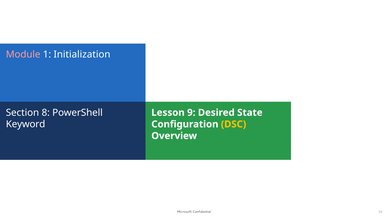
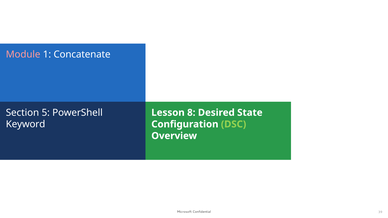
Initialization: Initialization -> Concatenate (82, 55)
8: 8 -> 5 (46, 113)
9: 9 -> 8 (191, 113)
DSC colour: yellow -> light green (234, 124)
